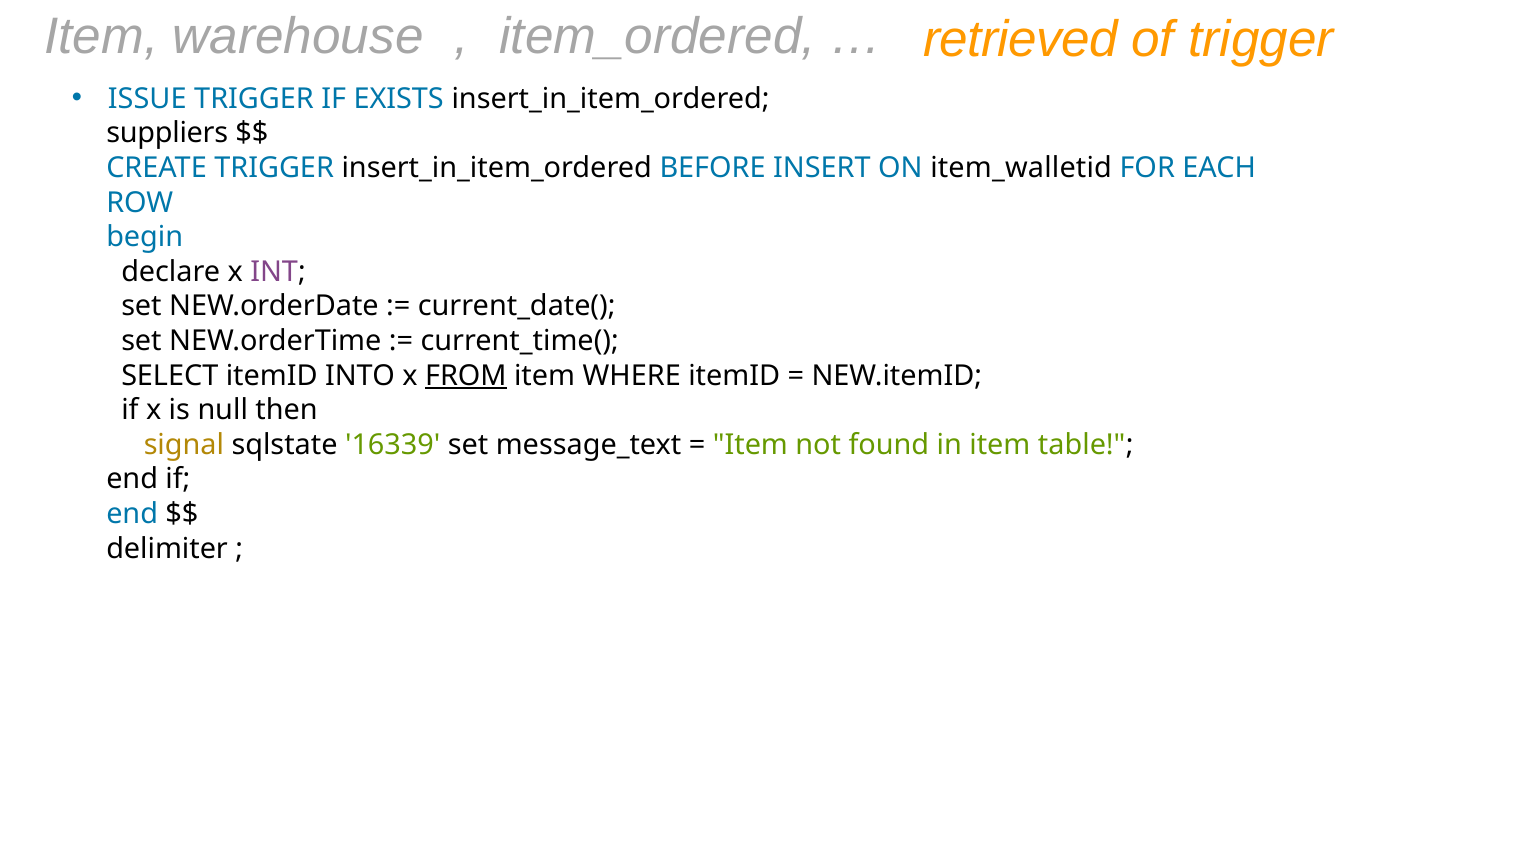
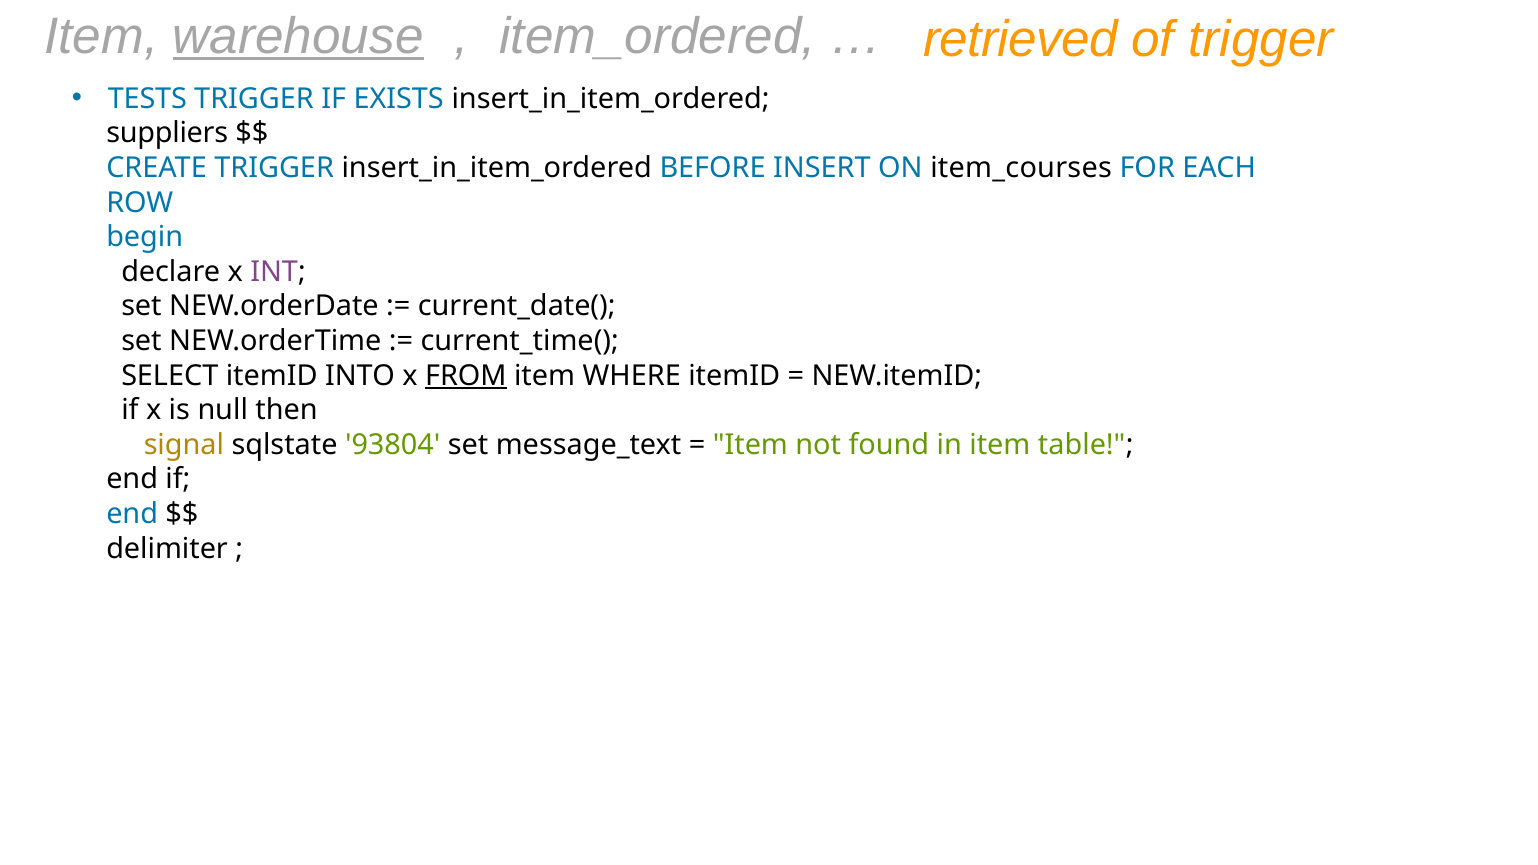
warehouse underline: none -> present (298, 37)
ISSUE: ISSUE -> TESTS (147, 99)
item_walletid: item_walletid -> item_courses (1021, 168)
16339: 16339 -> 93804 (393, 445)
